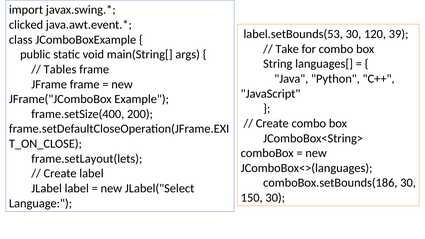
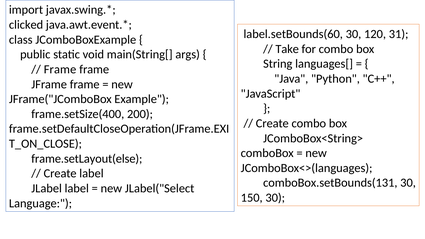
label.setBounds(53: label.setBounds(53 -> label.setBounds(60 (293, 34)
39: 39 -> 31 (399, 34)
Tables: Tables -> Frame (60, 69)
frame.setLayout(lets: frame.setLayout(lets -> frame.setLayout(else (87, 159)
comboBox.setBounds(186: comboBox.setBounds(186 -> comboBox.setBounds(131 (330, 183)
